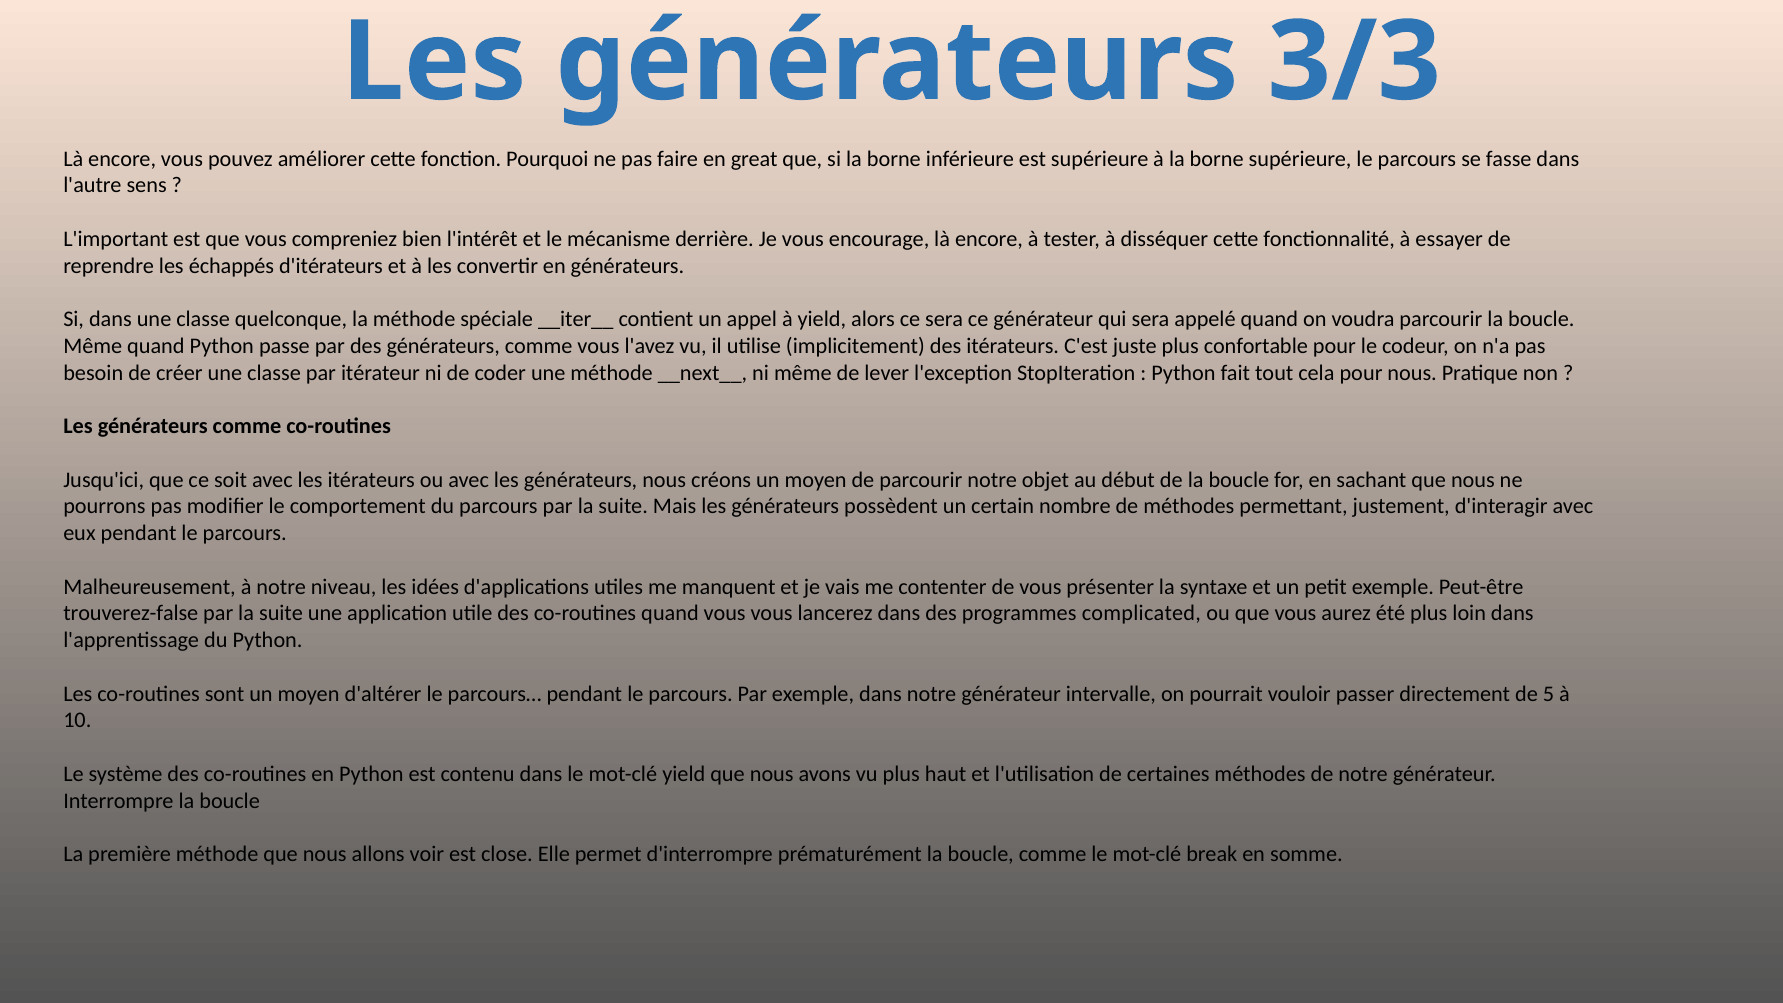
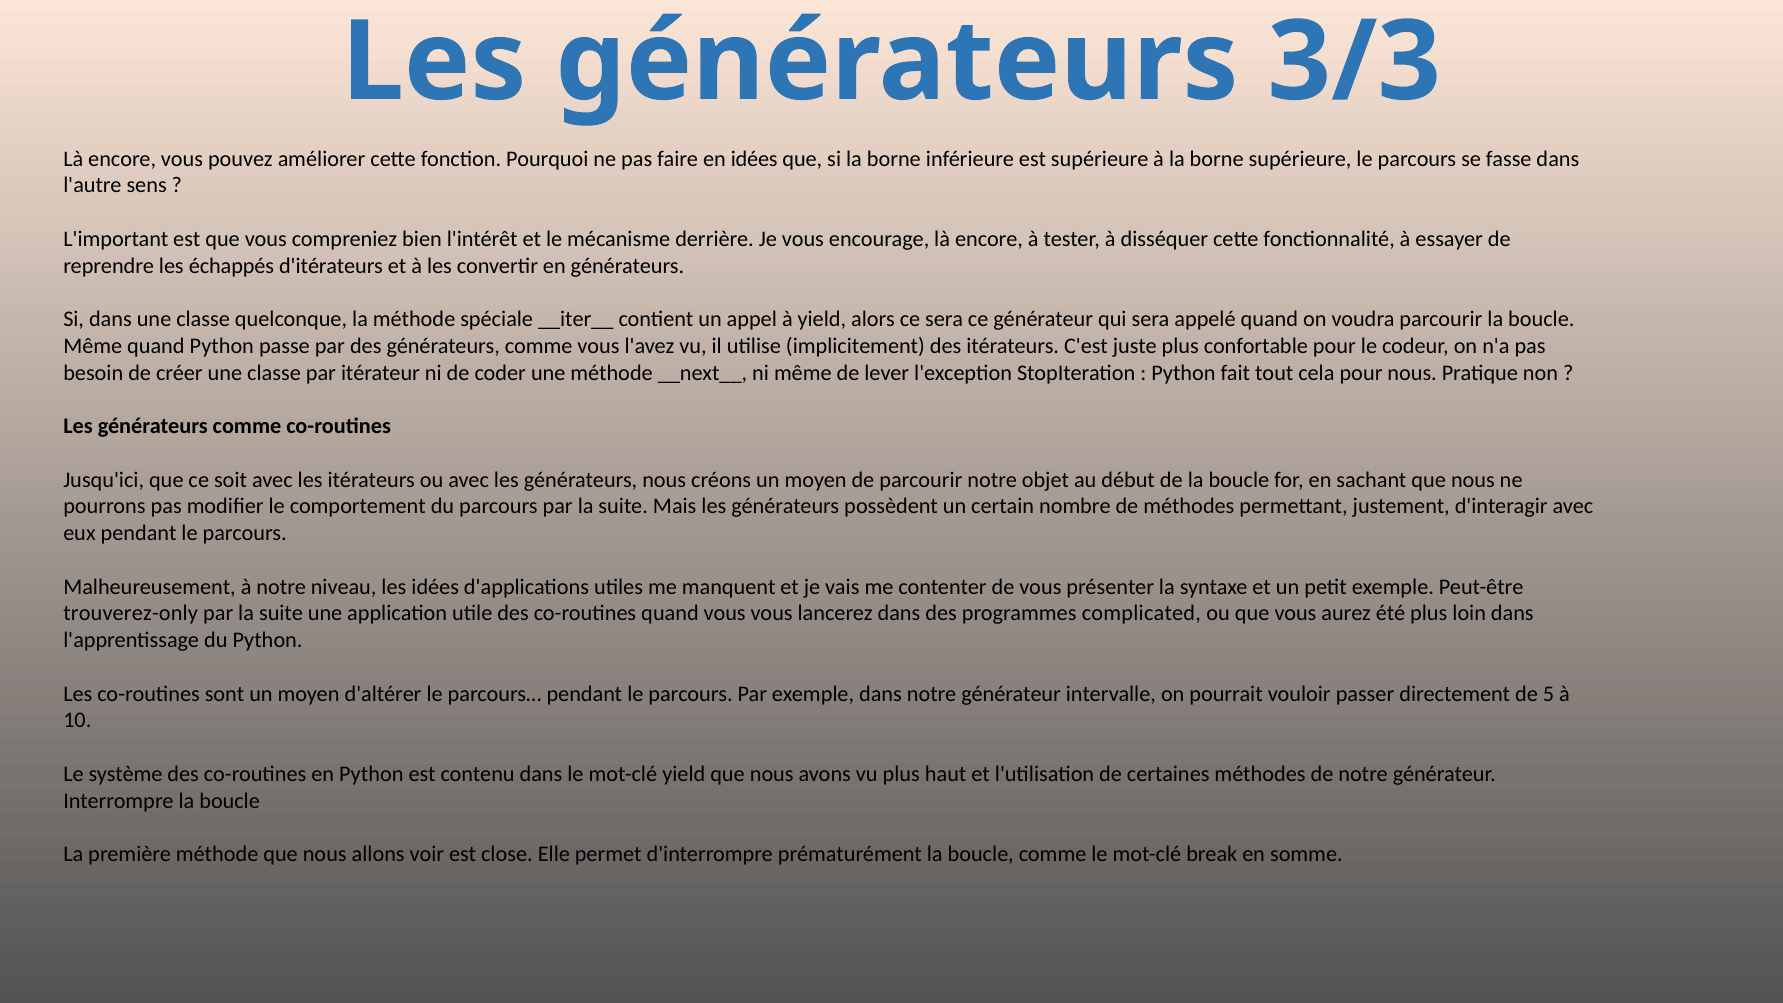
en great: great -> idées (754, 159)
trouverez-false: trouverez-false -> trouverez-only (131, 613)
